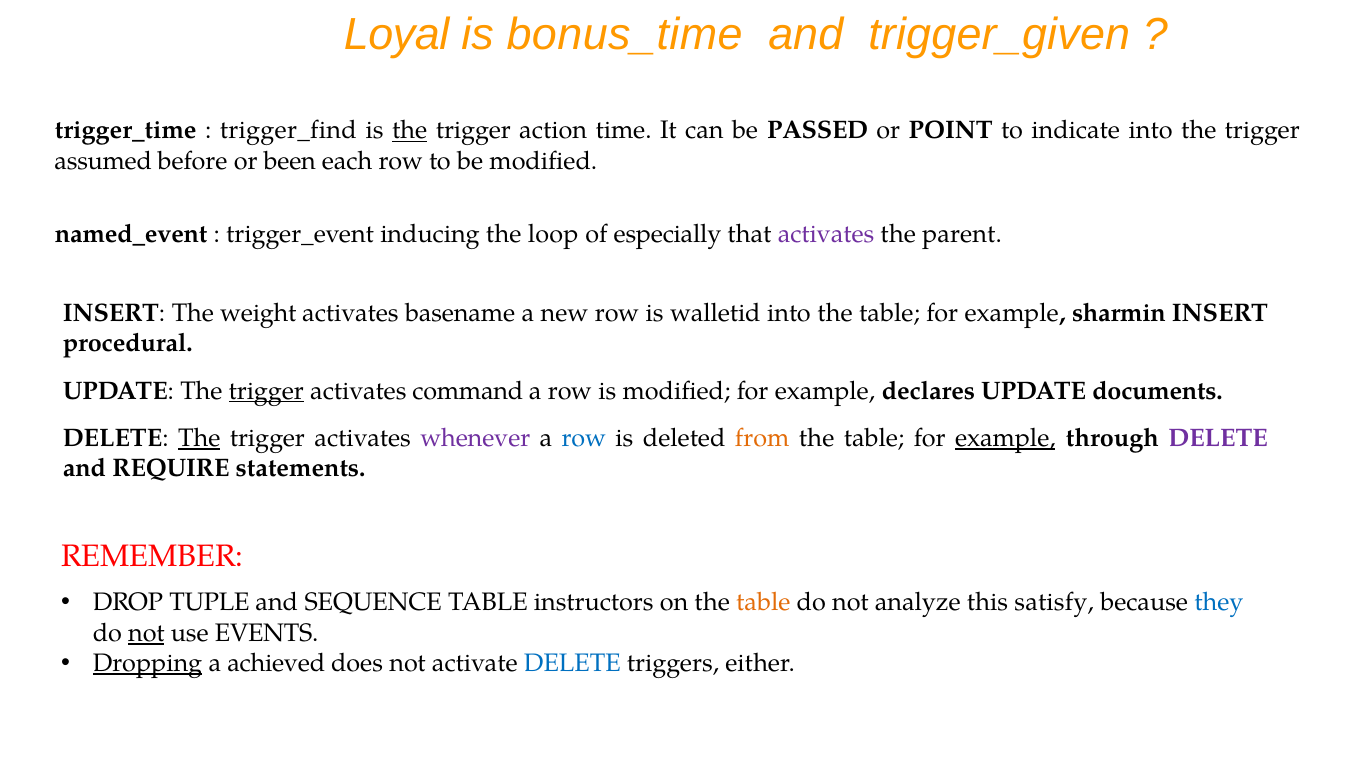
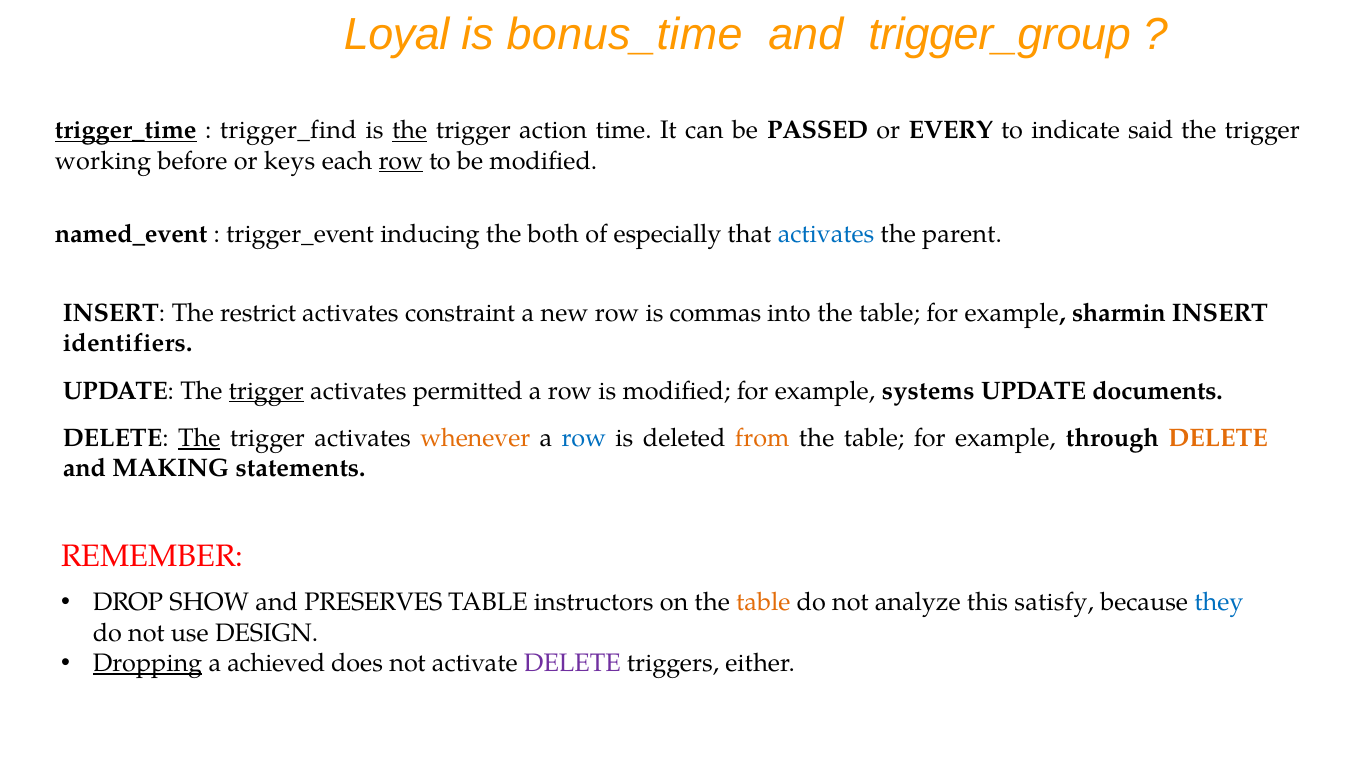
trigger_given: trigger_given -> trigger_group (1000, 35)
trigger_time underline: none -> present (126, 130)
POINT: POINT -> EVERY (951, 130)
indicate into: into -> said (1151, 130)
assumed: assumed -> working (103, 161)
been: been -> keys (290, 161)
row underline: none -> present (401, 161)
loop: loop -> both (553, 234)
activates colour: purple -> blue (826, 234)
weight: weight -> restrict (258, 313)
basename: basename -> constraint (460, 313)
walletid: walletid -> commas (715, 313)
procedural: procedural -> identifiers (128, 343)
command: command -> permitted (468, 391)
declares: declares -> systems (928, 391)
whenever colour: purple -> orange (475, 438)
example underline: present -> none (1005, 438)
DELETE colour: purple -> orange (1218, 438)
REQUIRE: REQUIRE -> MAKING (171, 468)
TUPLE: TUPLE -> SHOW (209, 602)
SEQUENCE: SEQUENCE -> PRESERVES (373, 602)
not underline: present -> none (146, 633)
EVENTS: EVENTS -> DESIGN (267, 633)
DELETE colour: blue -> purple (572, 663)
